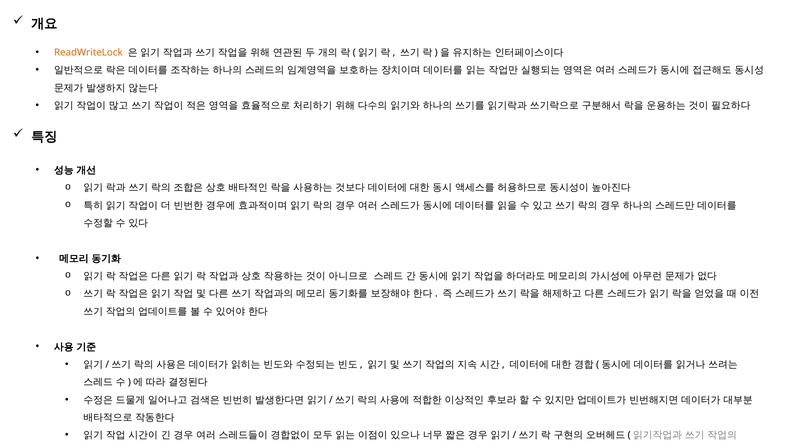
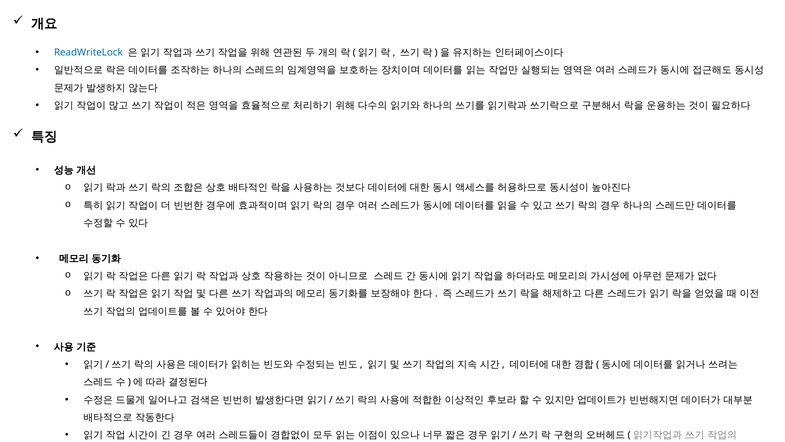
ReadWriteLock colour: orange -> blue (88, 52)
